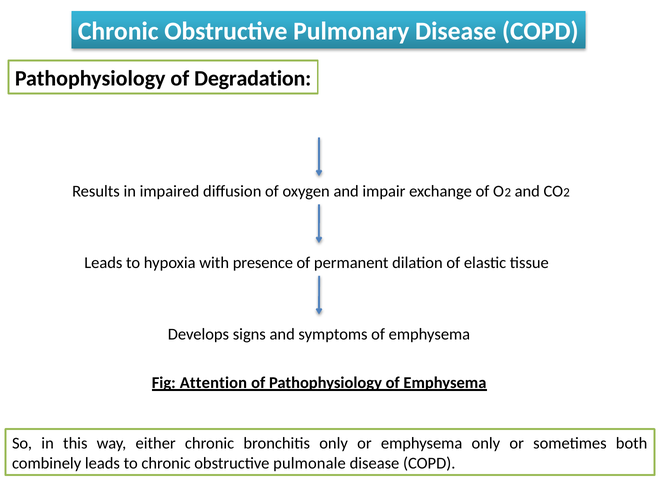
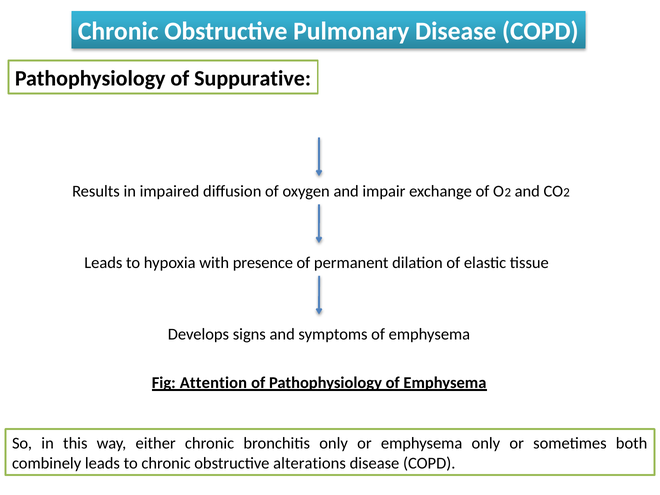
Degradation: Degradation -> Suppurative (253, 78)
pulmonale: pulmonale -> alterations (310, 463)
